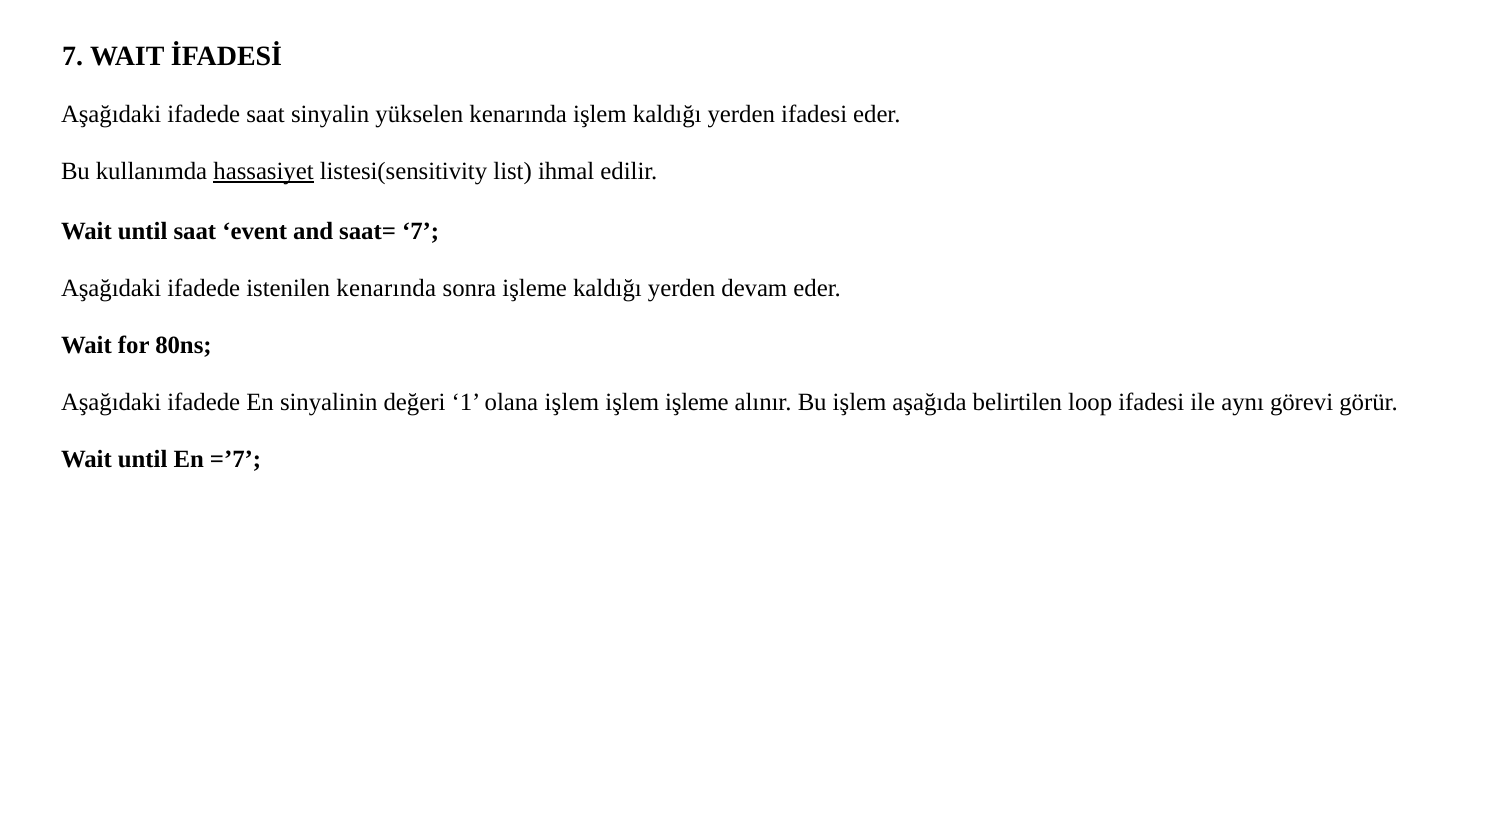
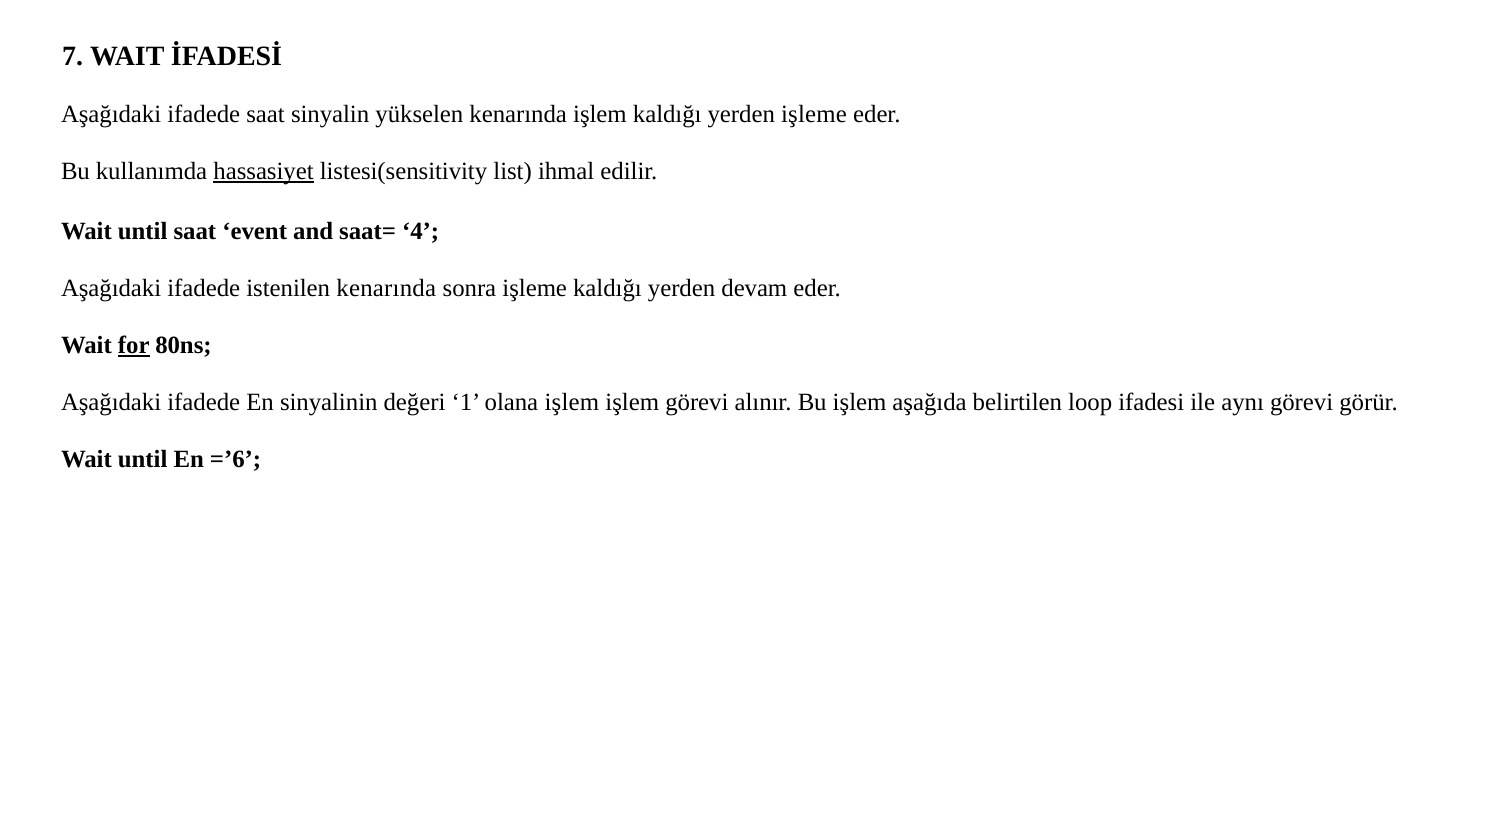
yerden ifadesi: ifadesi -> işleme (814, 114)
saat= 7: 7 -> 4 (421, 231)
for underline: none -> present (134, 345)
işlem işleme: işleme -> görevi (697, 402)
=’7: =’7 -> =’6 (236, 459)
